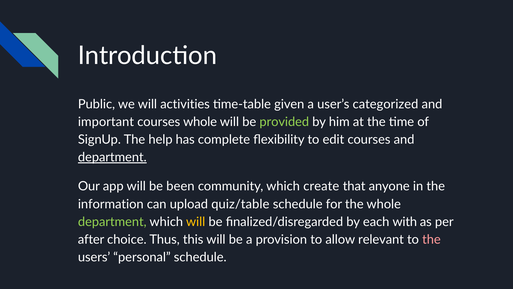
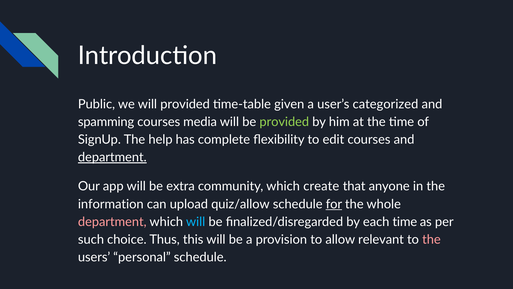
will activities: activities -> provided (185, 104)
important: important -> spamming (106, 122)
courses whole: whole -> media (200, 122)
been: been -> extra (181, 186)
quiz/table: quiz/table -> quiz/allow (240, 204)
for underline: none -> present (334, 204)
department colour: light green -> pink (112, 222)
will colour: yellow -> light blue (196, 222)
each with: with -> time (405, 222)
after: after -> such (91, 239)
